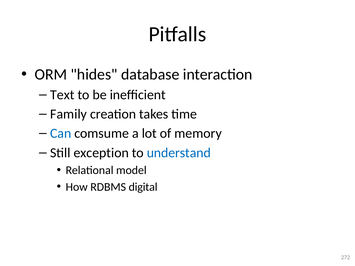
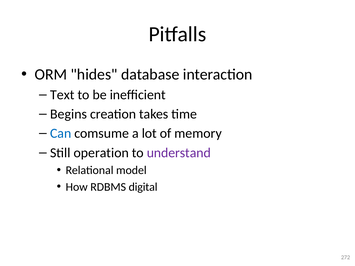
Family: Family -> Begins (69, 114)
exception: exception -> operation (101, 153)
understand colour: blue -> purple (179, 153)
